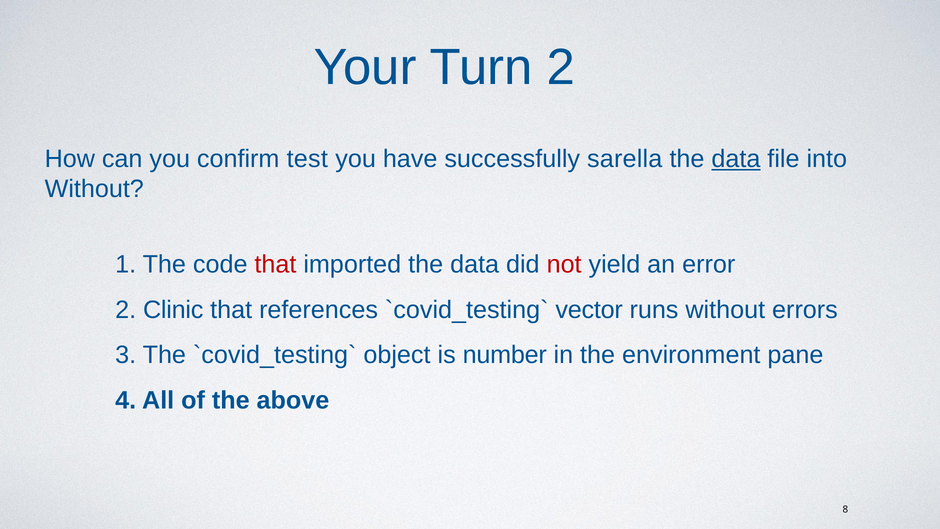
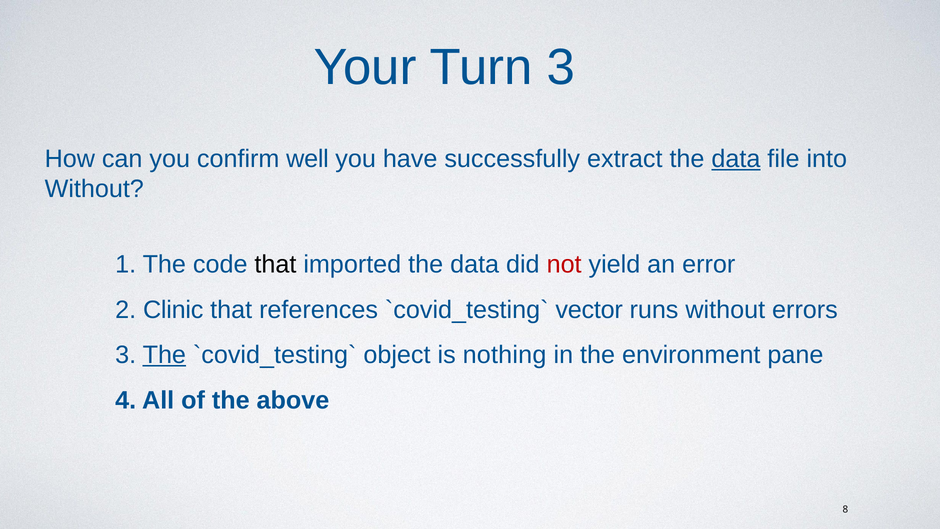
Turn 2: 2 -> 3 (561, 67)
test: test -> well (308, 159)
sarella: sarella -> extract (625, 159)
that colour: red -> black (275, 264)
The underline: none -> present (164, 355)
number: number -> nothing (505, 355)
